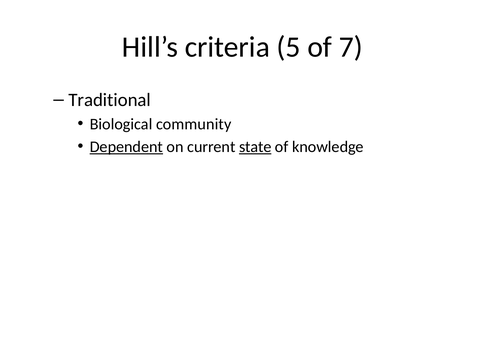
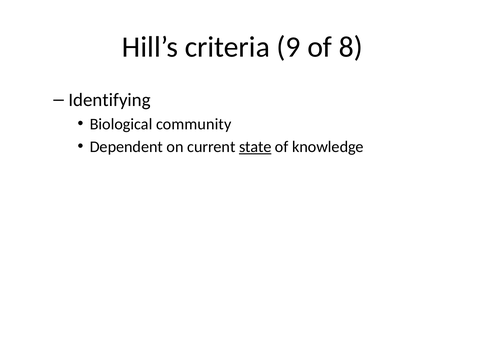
5: 5 -> 9 (289, 47)
7: 7 -> 8 (351, 47)
Traditional: Traditional -> Identifying (110, 100)
Dependent underline: present -> none (126, 147)
